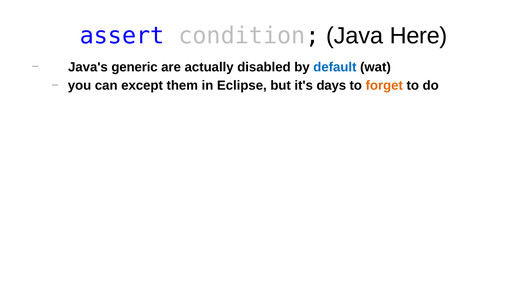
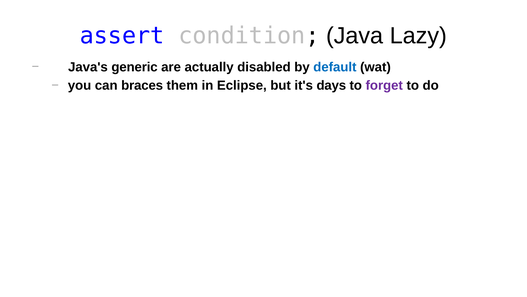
Here: Here -> Lazy (418, 36)
except: except -> braces (142, 85)
forget colour: orange -> purple (384, 85)
